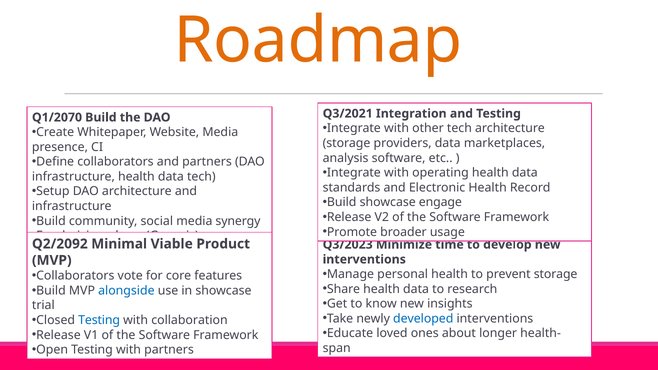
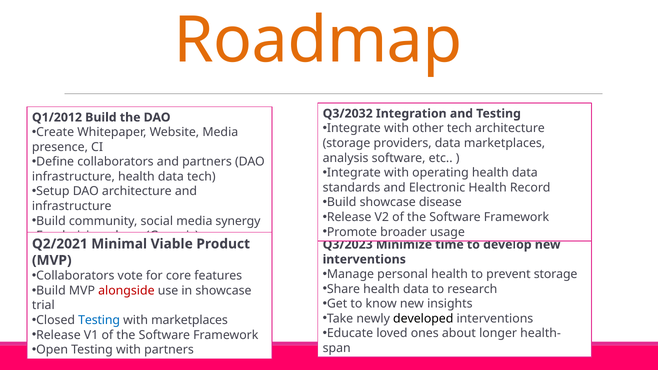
Q3/2021: Q3/2021 -> Q3/2032 (348, 114)
Q1/2070: Q1/2070 -> Q1/2012 (57, 117)
engage: engage -> disease (440, 202)
Q2/2092: Q2/2092 -> Q2/2021 (60, 244)
alongside colour: blue -> red (126, 291)
developed colour: blue -> black (423, 319)
with collaboration: collaboration -> marketplaces (190, 320)
